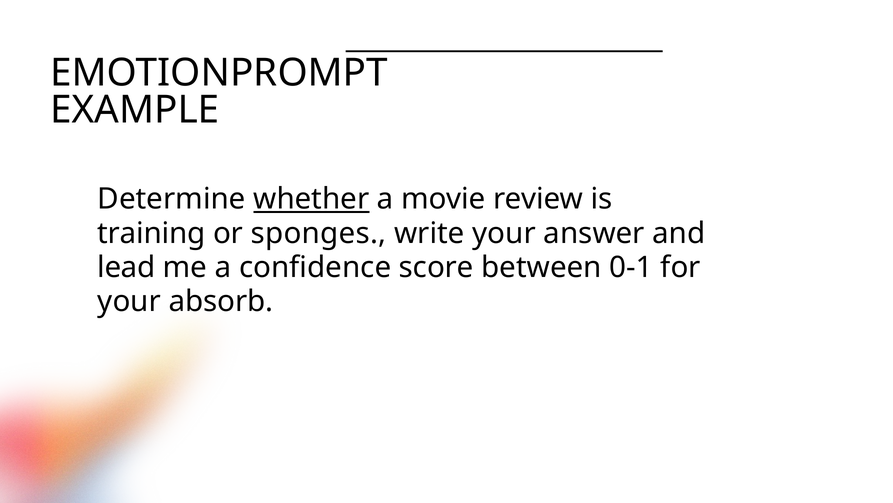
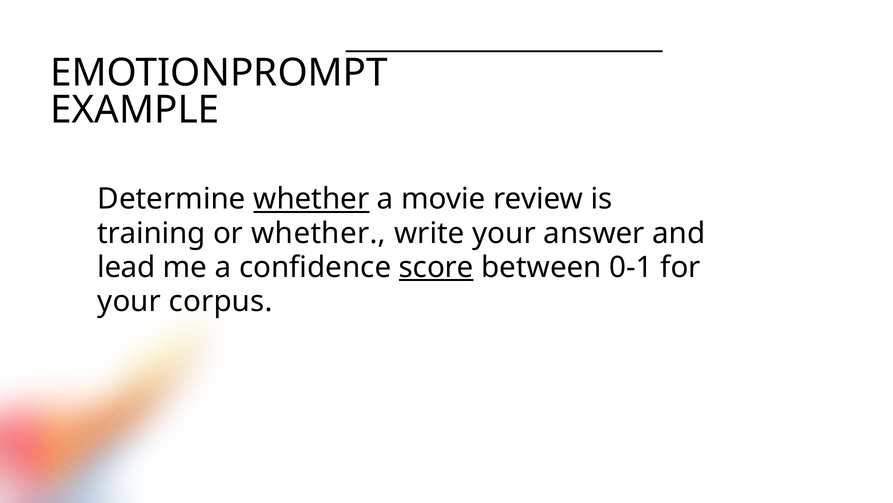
or sponges: sponges -> whether (319, 233)
score underline: none -> present (436, 267)
absorb: absorb -> corpus (221, 301)
